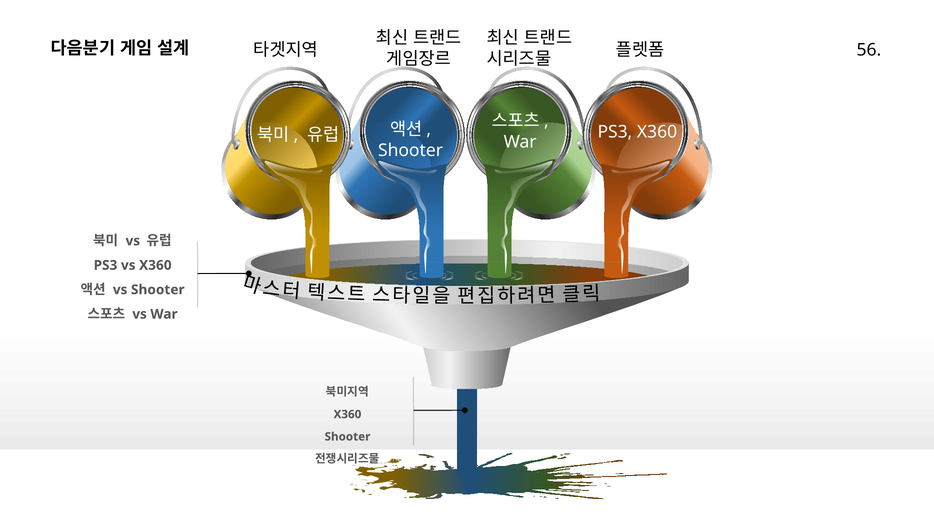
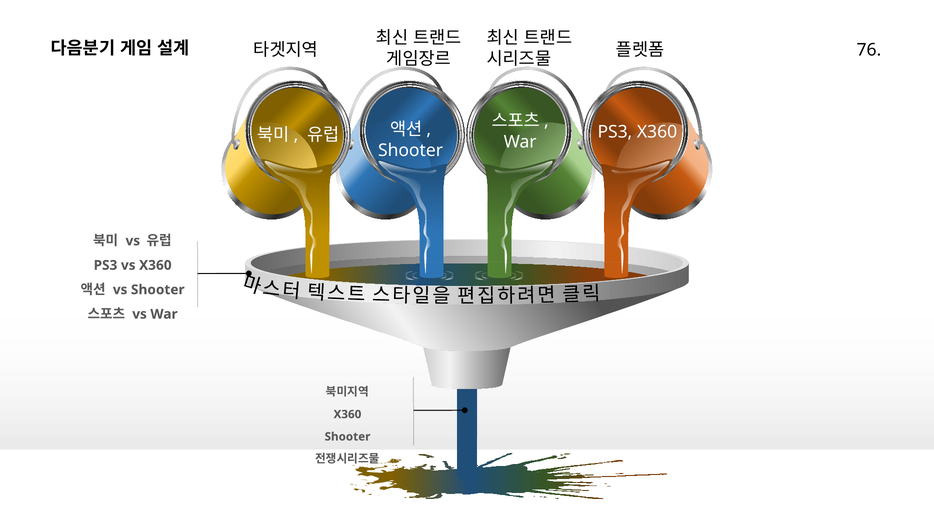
56: 56 -> 76 (869, 50)
